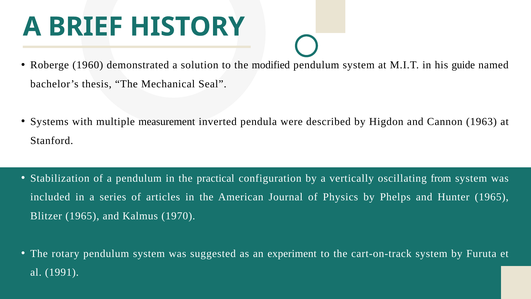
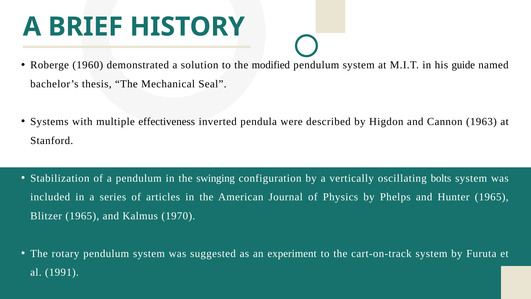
measurement: measurement -> effectiveness (167, 122)
practical: practical -> swinging (216, 178)
from: from -> bolts (441, 178)
